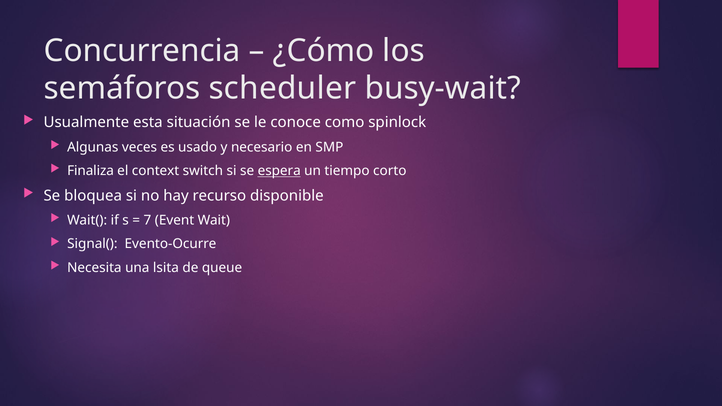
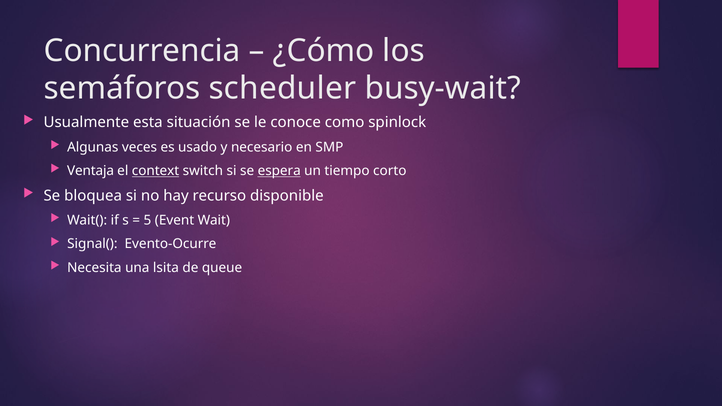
Finaliza: Finaliza -> Ventaja (91, 171)
context underline: none -> present (156, 171)
7: 7 -> 5 (147, 220)
